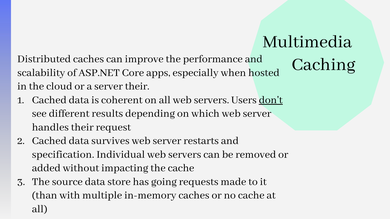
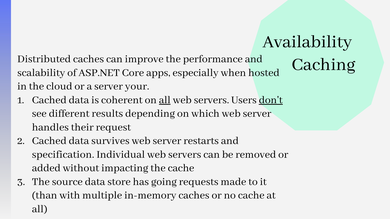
Multimedia: Multimedia -> Availability (307, 41)
server their: their -> your (137, 86)
all underline: none -> present (165, 100)
